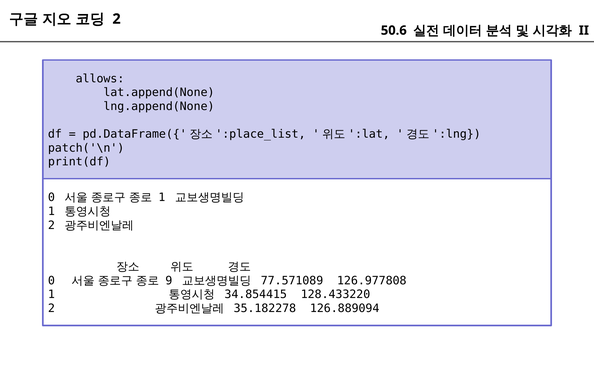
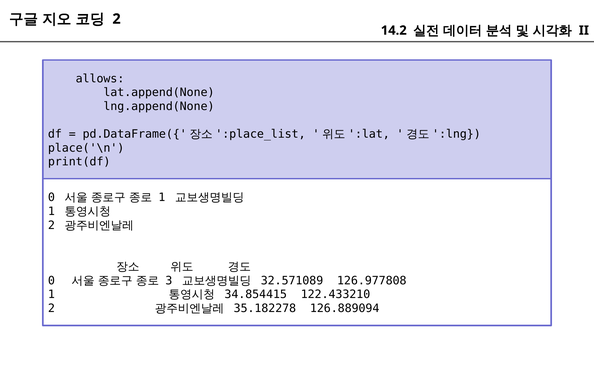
50.6: 50.6 -> 14.2 (394, 30)
patch('\n: patch('\n -> place('\n (86, 148)
9: 9 -> 3 (169, 281)
77.571089: 77.571089 -> 32.571089 (292, 281)
128.433220: 128.433220 -> 122.433210 (335, 295)
